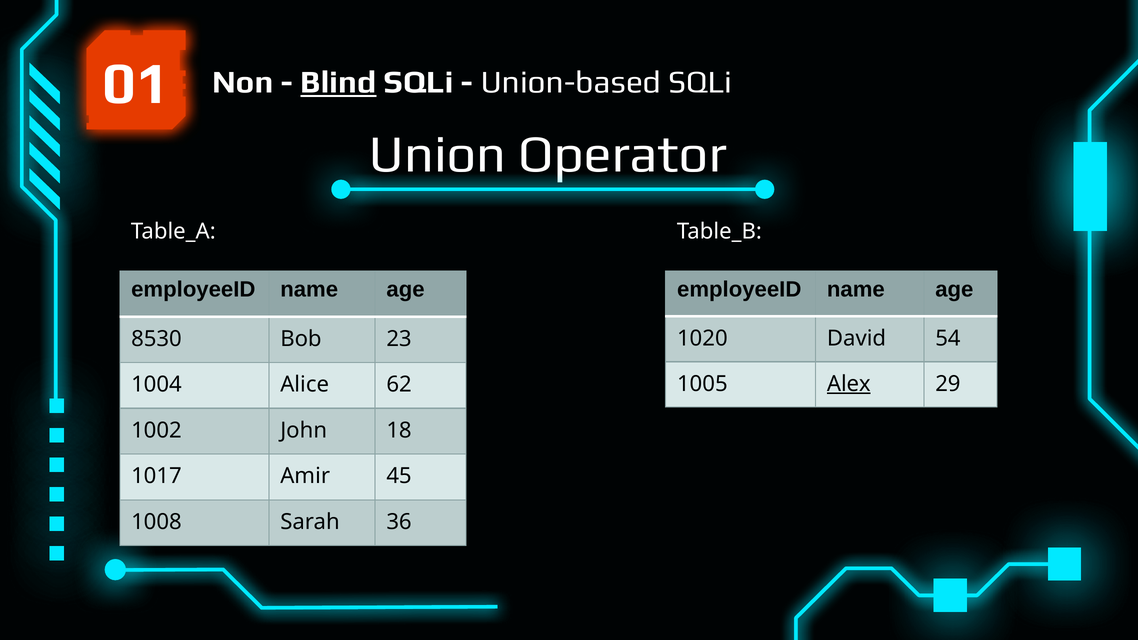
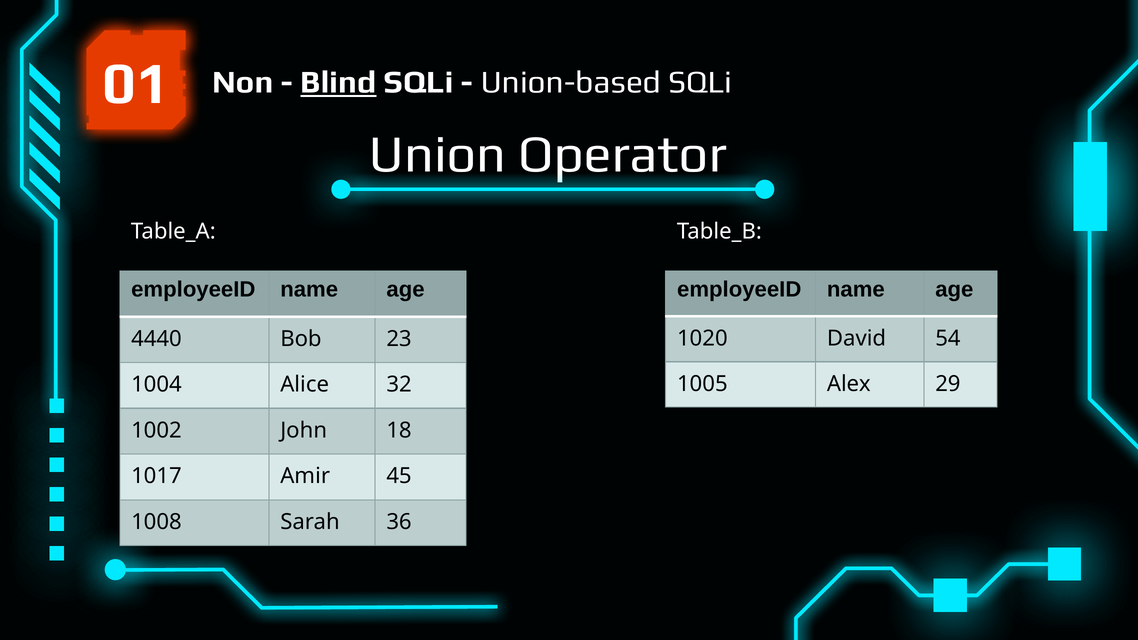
8530: 8530 -> 4440 (156, 339)
Alex underline: present -> none (849, 384)
62: 62 -> 32 (399, 385)
